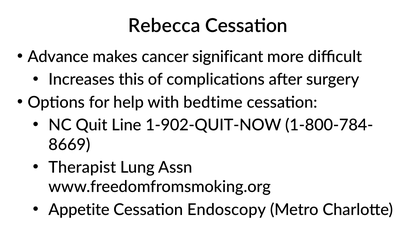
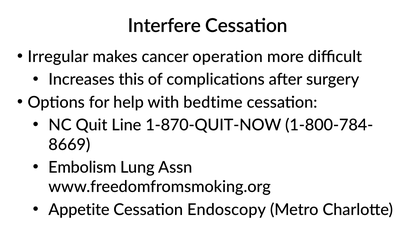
Rebecca: Rebecca -> Interfere (164, 26)
Advance: Advance -> Irregular (58, 57)
significant: significant -> operation (228, 57)
1-902-QUIT-NOW: 1-902-QUIT-NOW -> 1-870-QUIT-NOW (213, 125)
Therapist: Therapist -> Embolism (82, 167)
